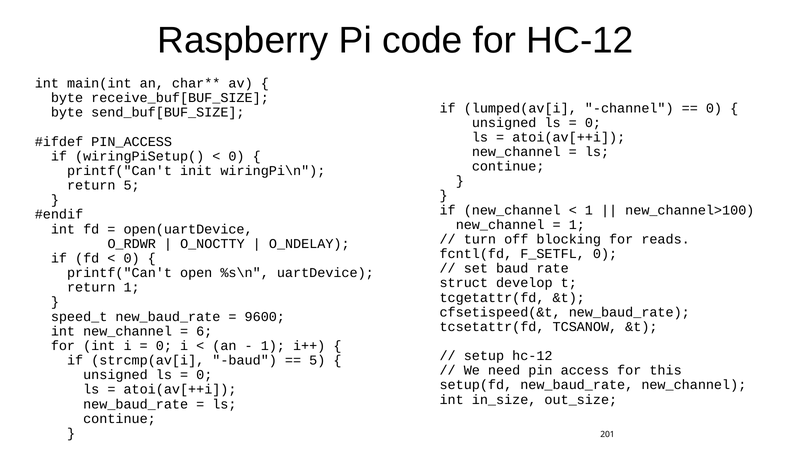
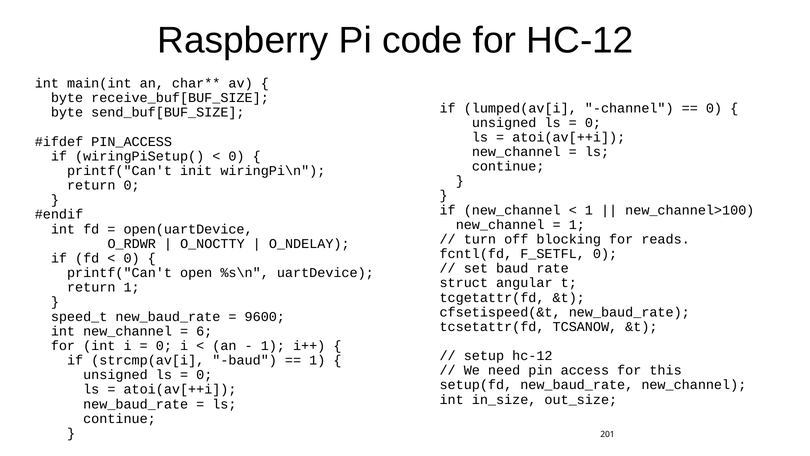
return 5: 5 -> 0 (132, 185)
develop: develop -> angular (524, 283)
5: 5 -> 1 (317, 360)
